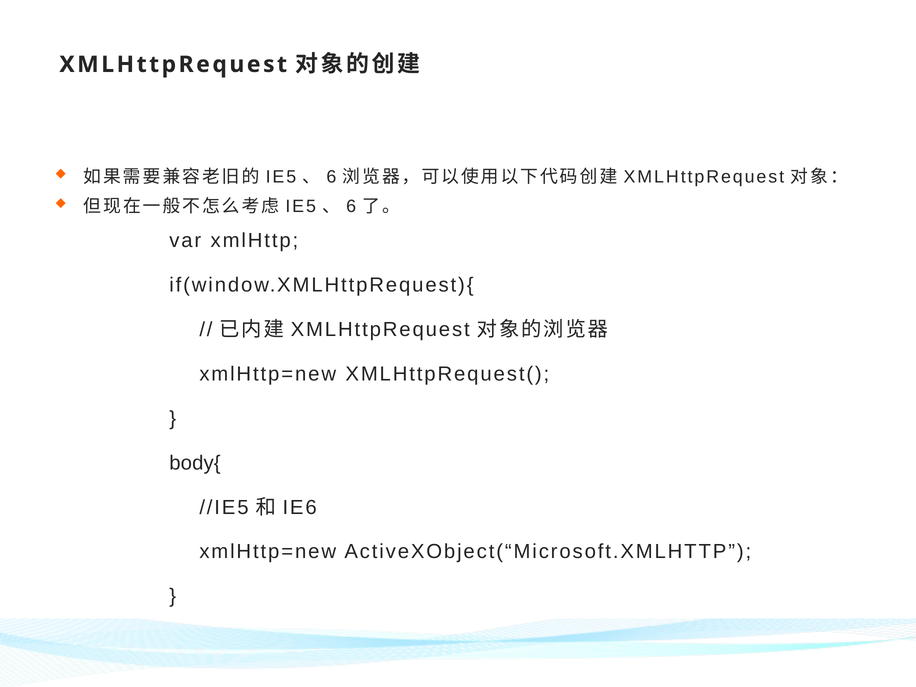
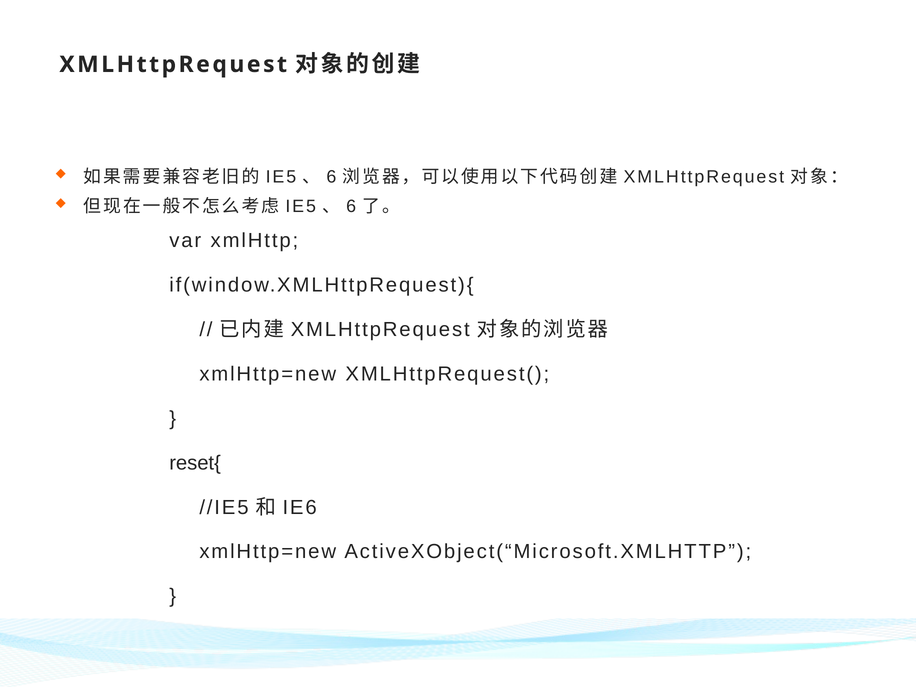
body{: body{ -> reset{ (195, 463)
